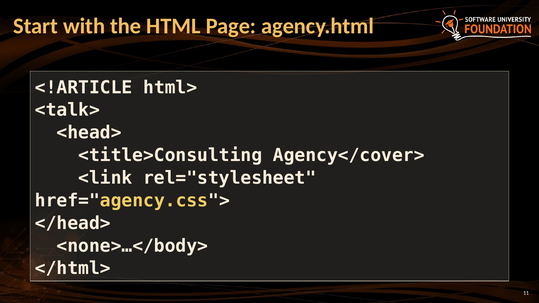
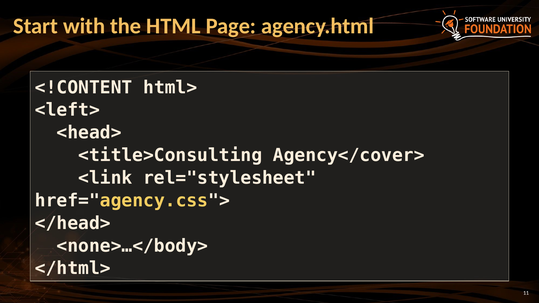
<!ARTICLE: <!ARTICLE -> <!CONTENT (84, 88)
<talk>: <talk> -> <left> (67, 110)
